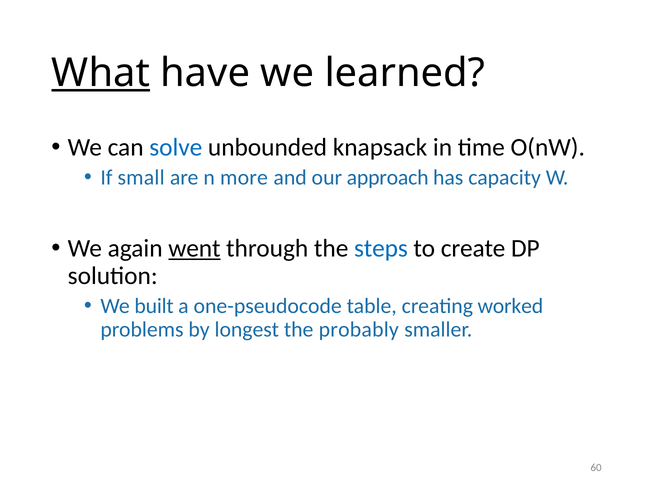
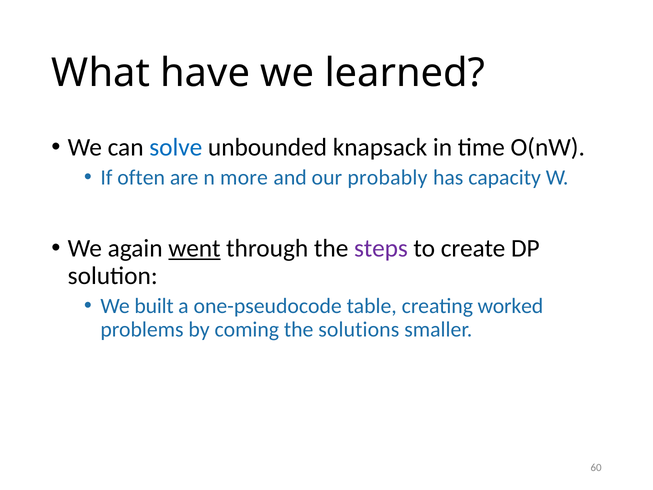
What underline: present -> none (101, 73)
small: small -> often (141, 177)
approach: approach -> probably (387, 177)
steps colour: blue -> purple (381, 248)
longest: longest -> coming (247, 329)
probably: probably -> solutions (359, 329)
